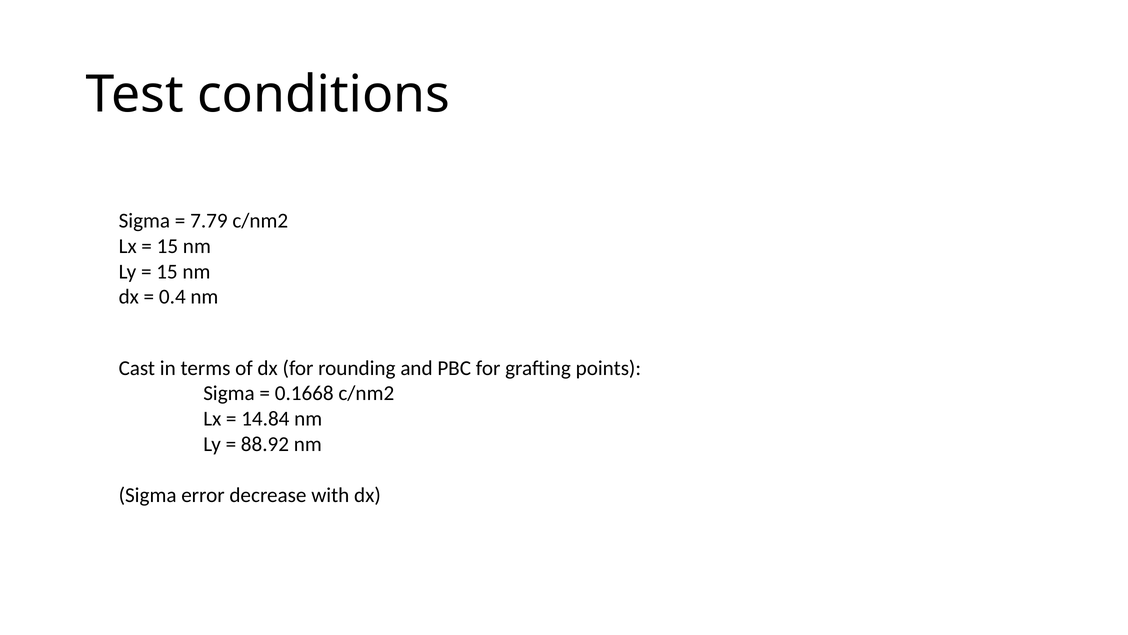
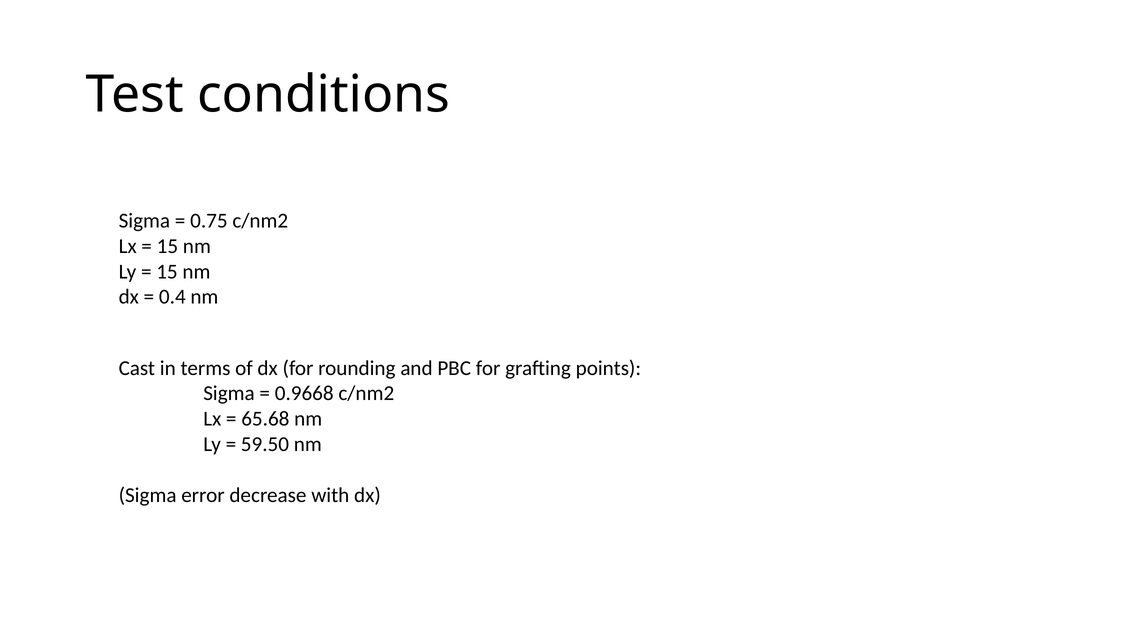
7.79: 7.79 -> 0.75 (209, 221)
0.1668: 0.1668 -> 0.9668 (304, 393)
14.84: 14.84 -> 65.68 (265, 418)
88.92: 88.92 -> 59.50 (265, 444)
